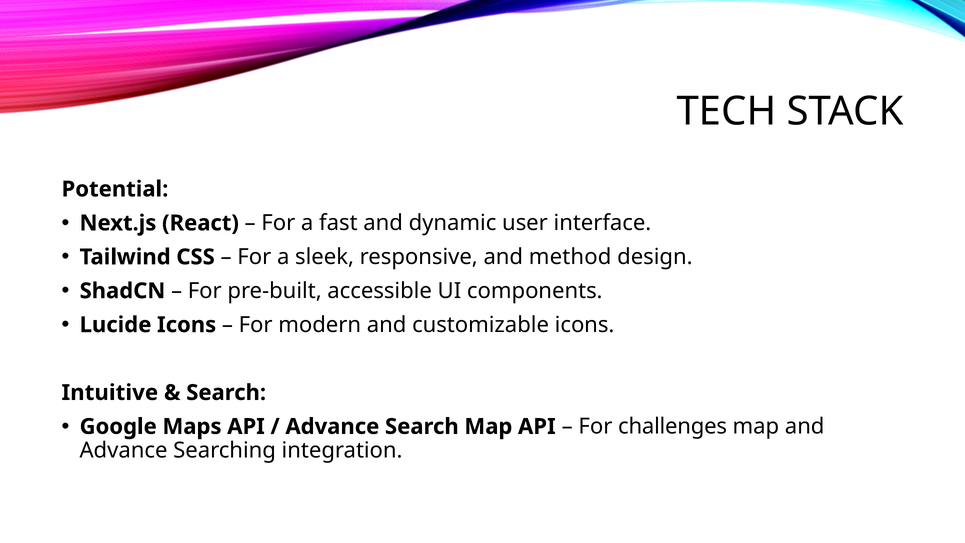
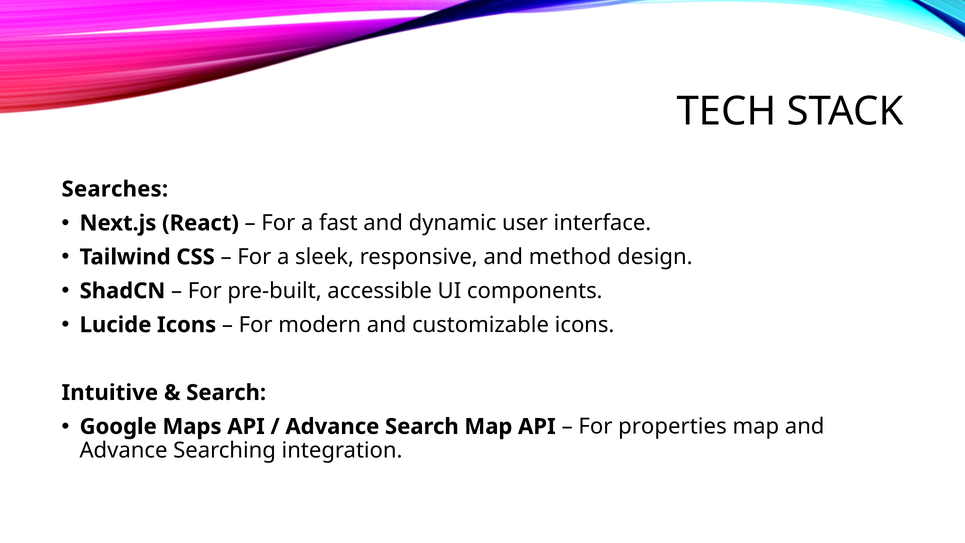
Potential: Potential -> Searches (115, 189)
challenges: challenges -> properties (672, 426)
